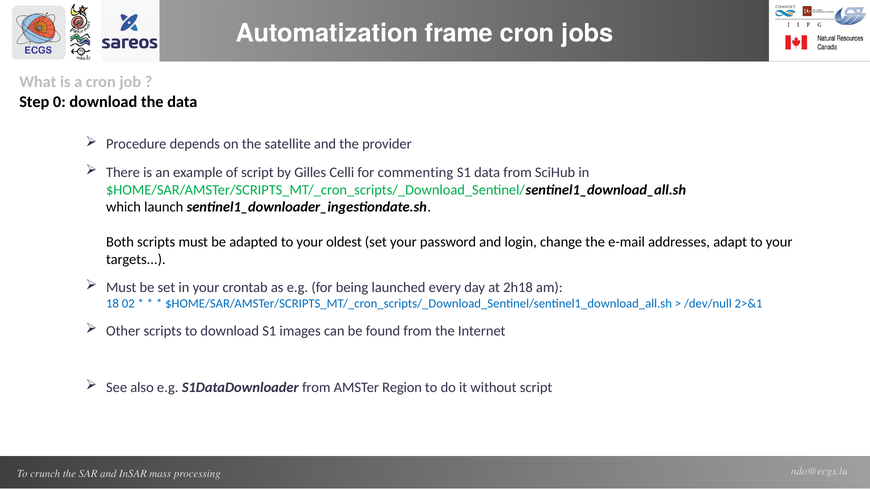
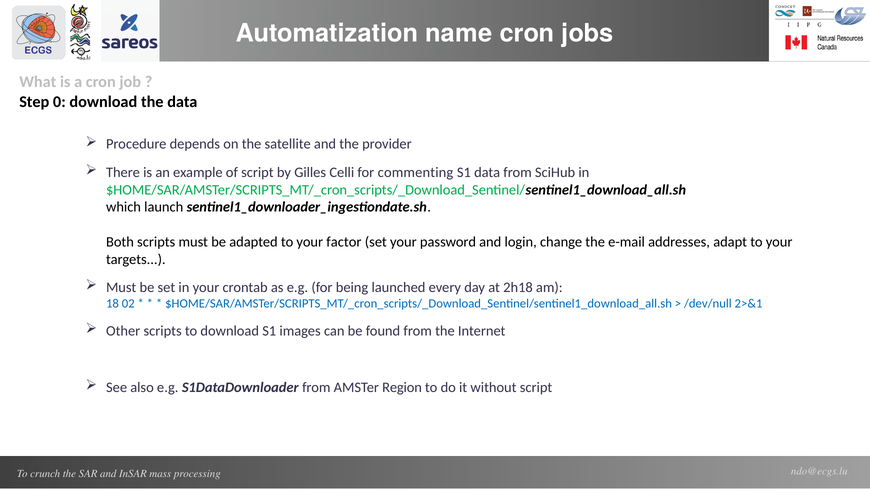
frame: frame -> name (459, 33)
oldest: oldest -> factor (344, 242)
